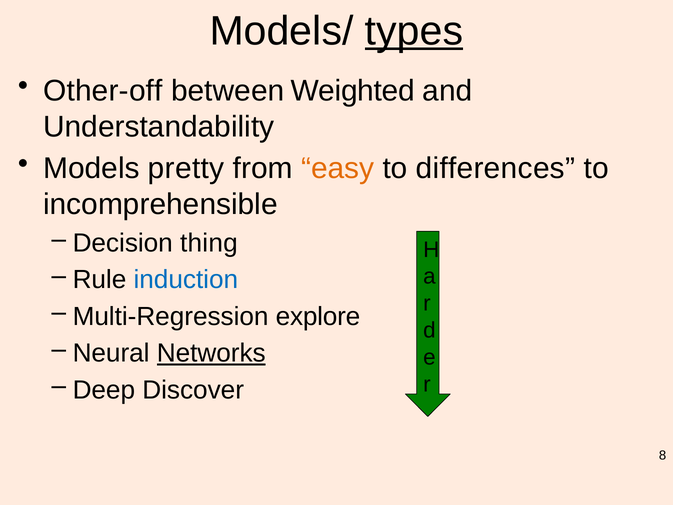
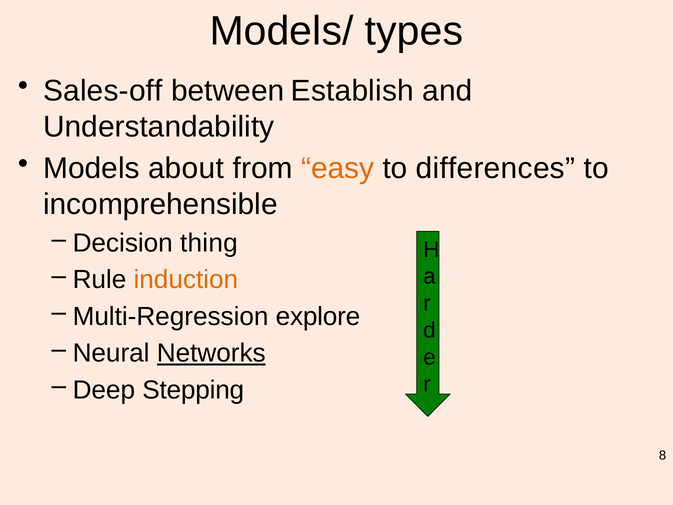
types underline: present -> none (414, 31)
Other-off: Other-off -> Sales-off (103, 91)
Weighted: Weighted -> Establish (352, 91)
pretty: pretty -> about (186, 168)
induction colour: blue -> orange (186, 280)
Discover: Discover -> Stepping (193, 390)
